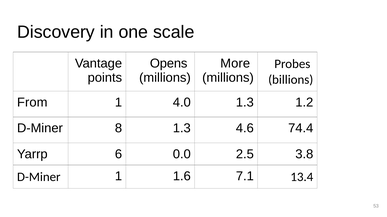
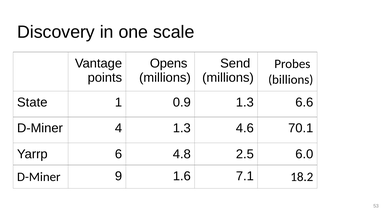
More: More -> Send (235, 63)
From: From -> State (32, 103)
4.0: 4.0 -> 0.9 (182, 103)
1.2: 1.2 -> 6.6 (304, 103)
8: 8 -> 4 (118, 129)
74.4: 74.4 -> 70.1 (301, 129)
0.0: 0.0 -> 4.8 (182, 155)
3.8: 3.8 -> 6.0 (304, 155)
D-Miner 1: 1 -> 9 (118, 177)
13.4: 13.4 -> 18.2 (302, 177)
